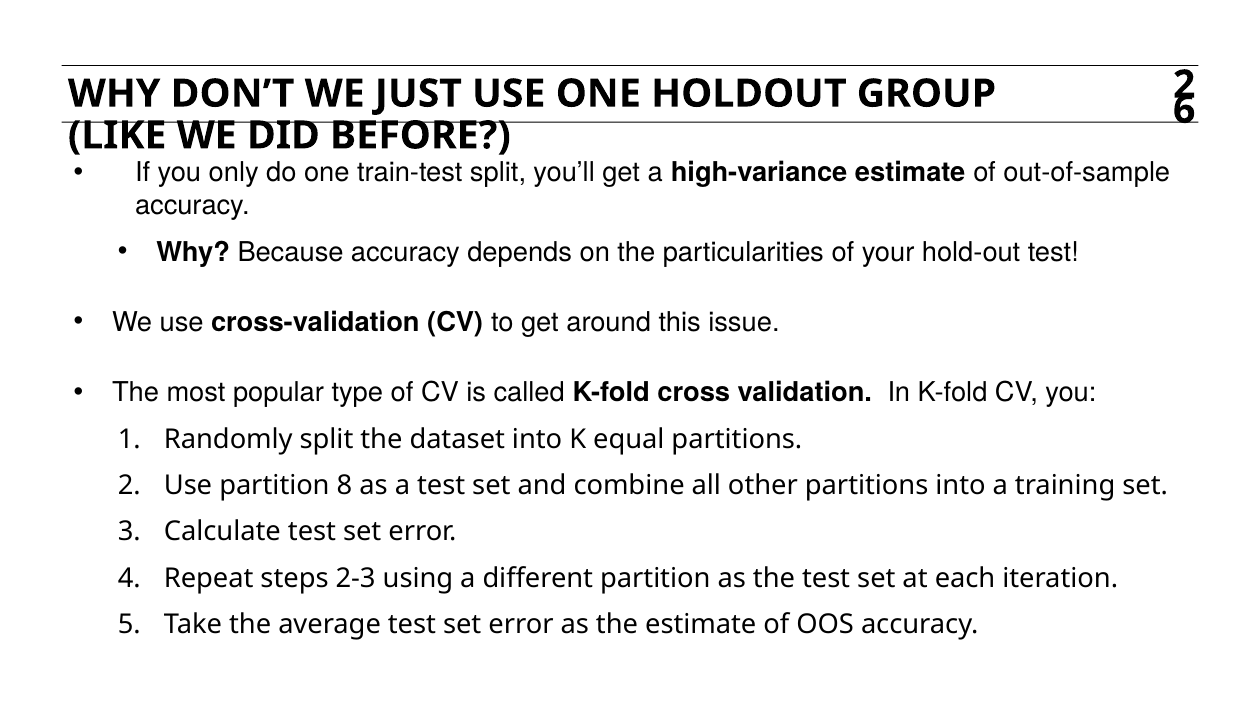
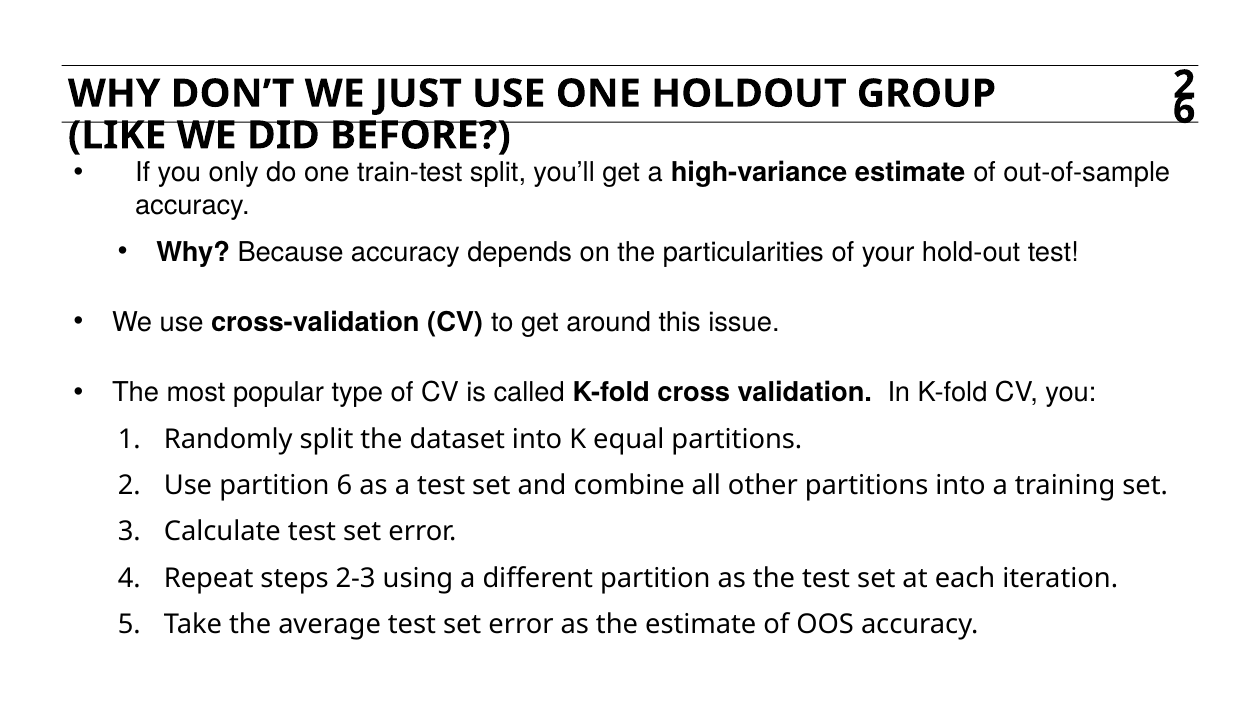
partition 8: 8 -> 6 (345, 486)
